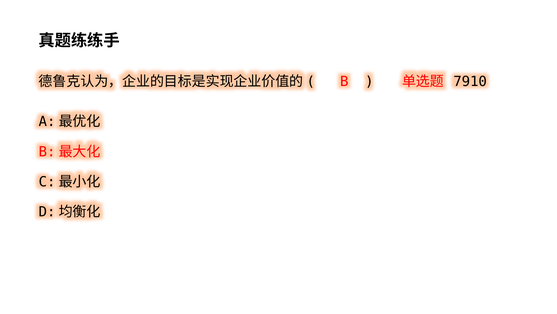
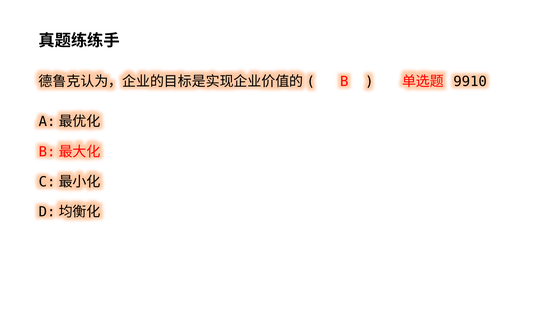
7910: 7910 -> 9910 (470, 81)
